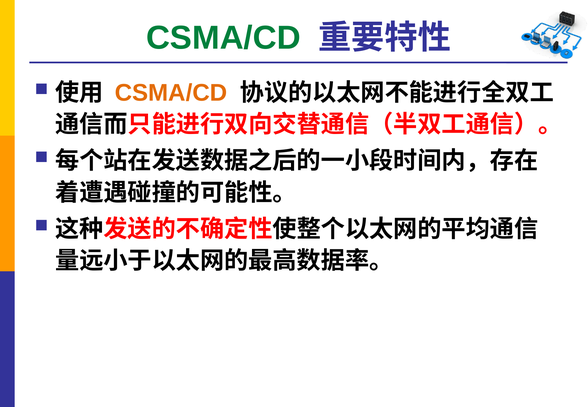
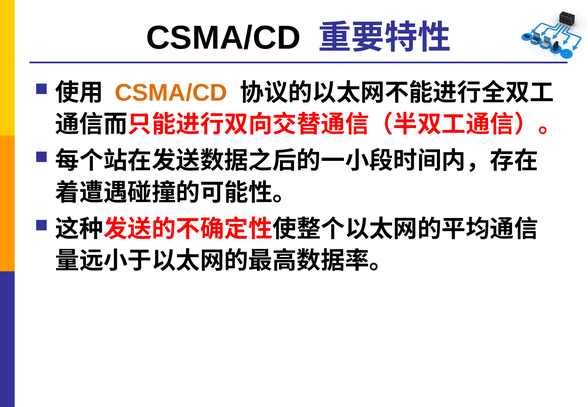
CSMA/CD colour: green -> black (223, 38)
